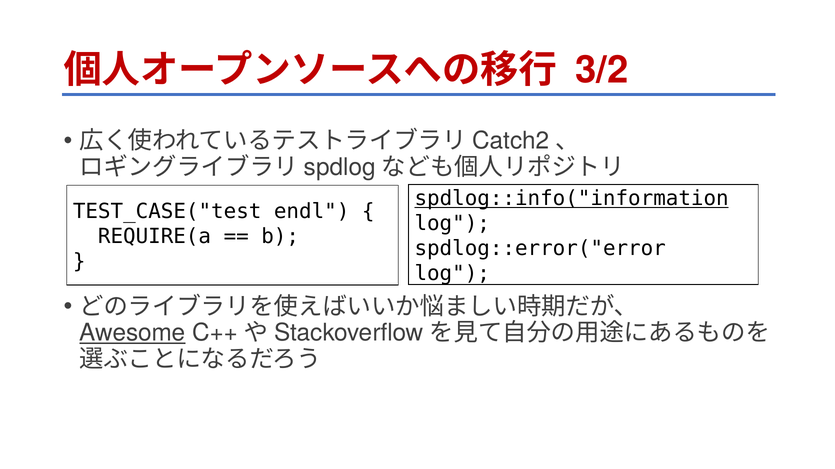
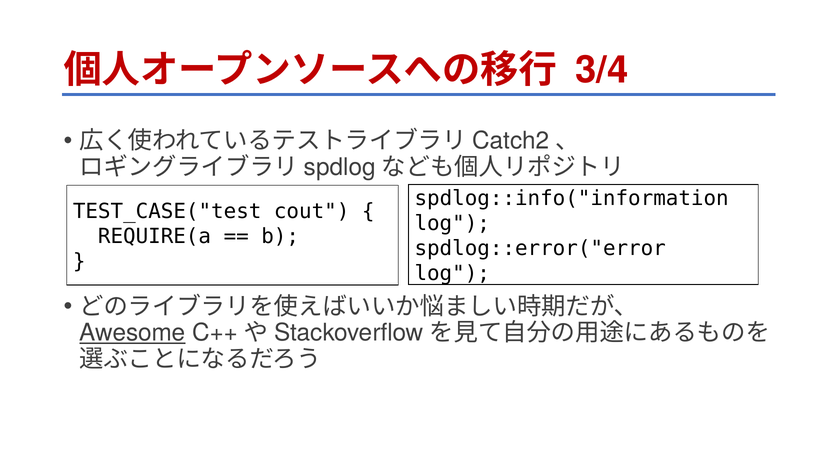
3/2: 3/2 -> 3/4 (602, 70)
spdlog::info("information underline: present -> none (572, 199)
endl: endl -> cout (312, 212)
